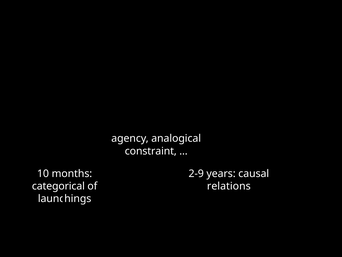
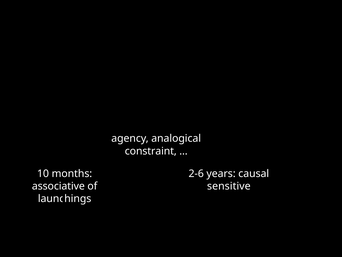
2-9: 2-9 -> 2-6 (196, 173)
categorical: categorical -> associative (58, 186)
relations: relations -> sensitive (229, 186)
